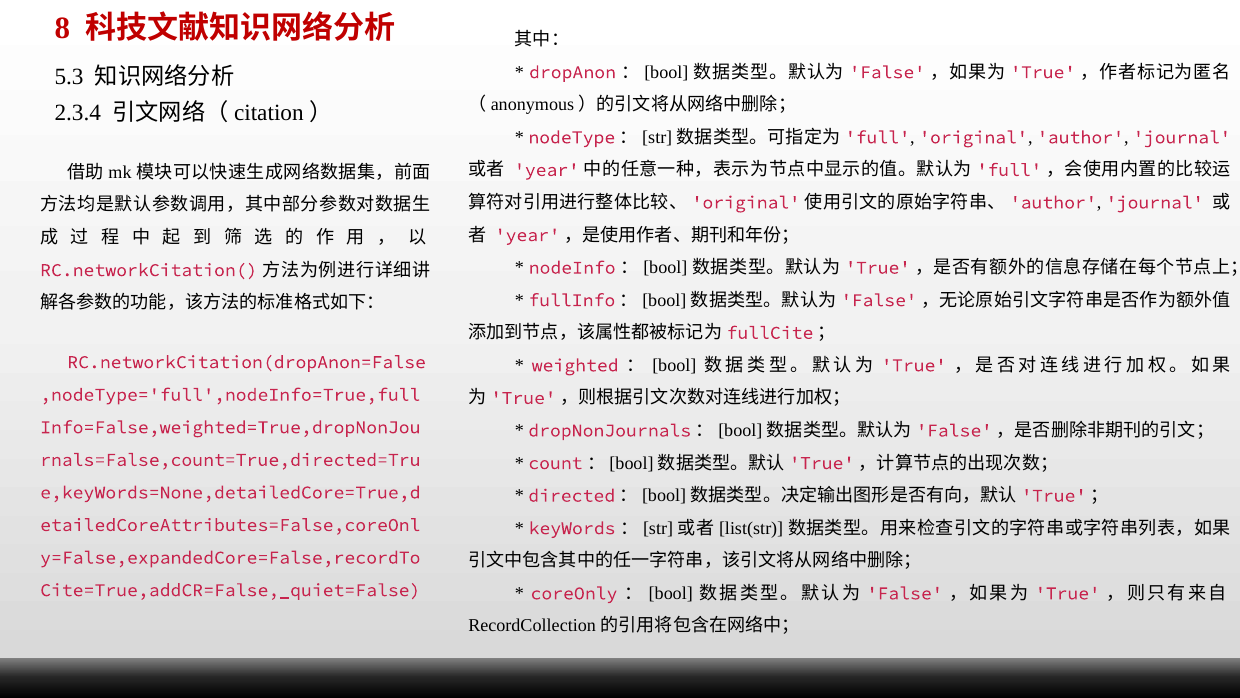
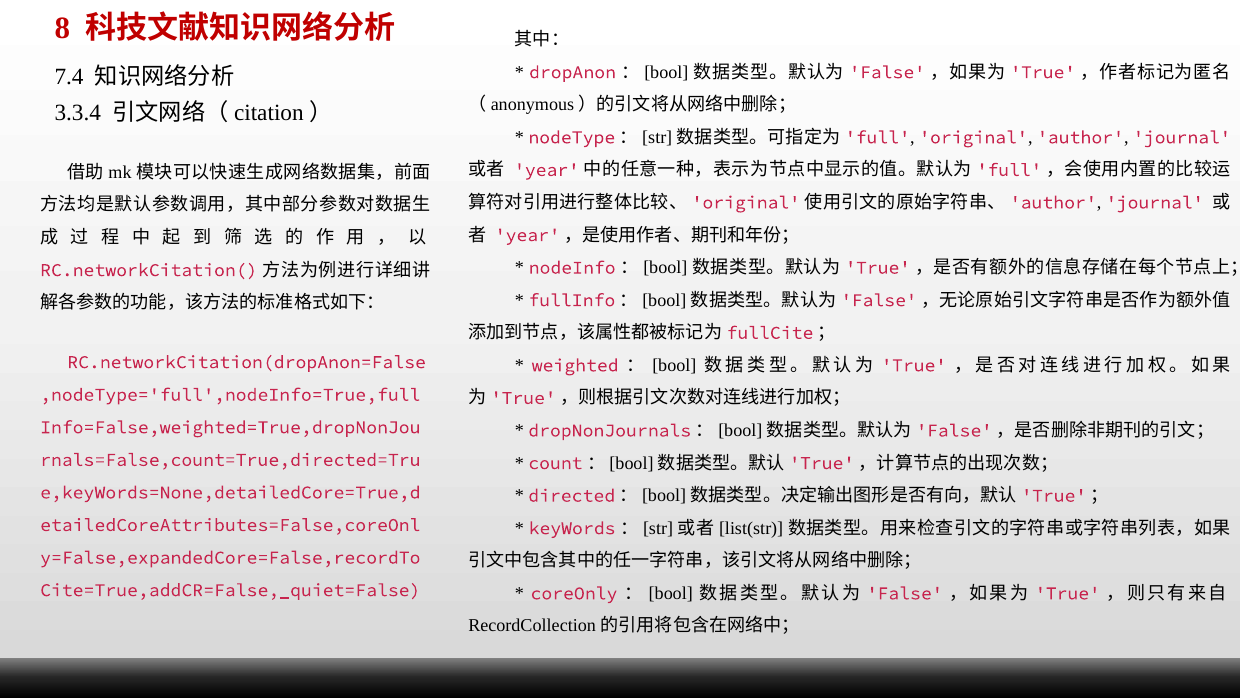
5.3: 5.3 -> 7.4 (69, 77)
2.3.4: 2.3.4 -> 3.3.4 (78, 113)
